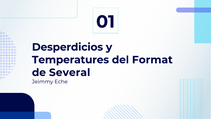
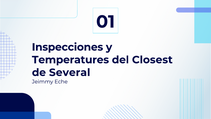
Desperdicios: Desperdicios -> Inspecciones (67, 47)
Format: Format -> Closest (152, 60)
